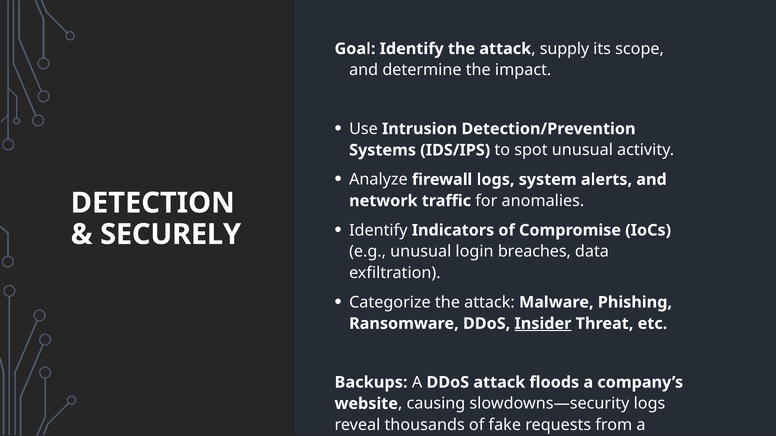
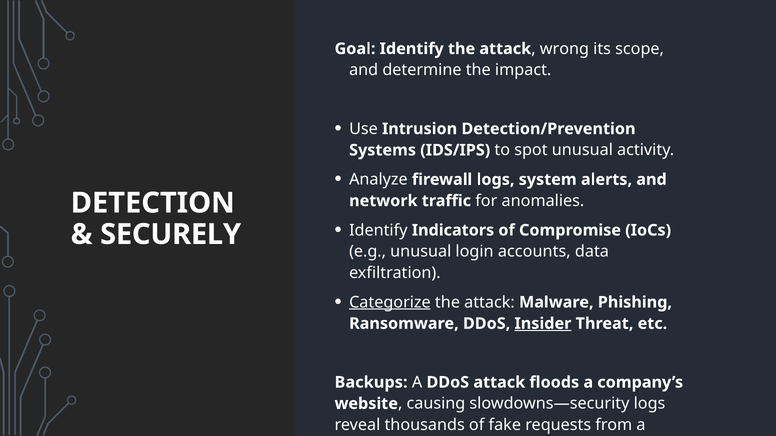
supply: supply -> wrong (564, 49)
breaches: breaches -> accounts (534, 252)
Categorize underline: none -> present (390, 303)
